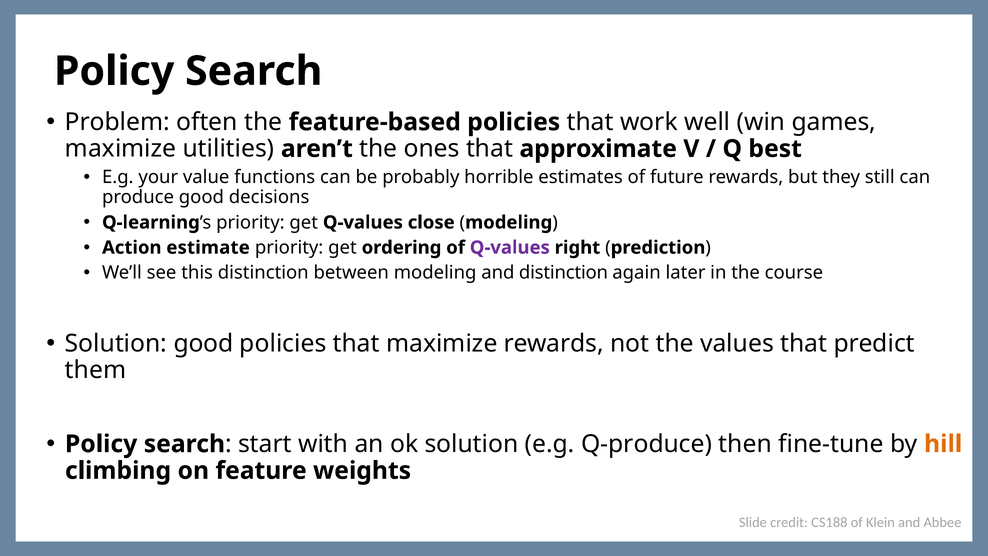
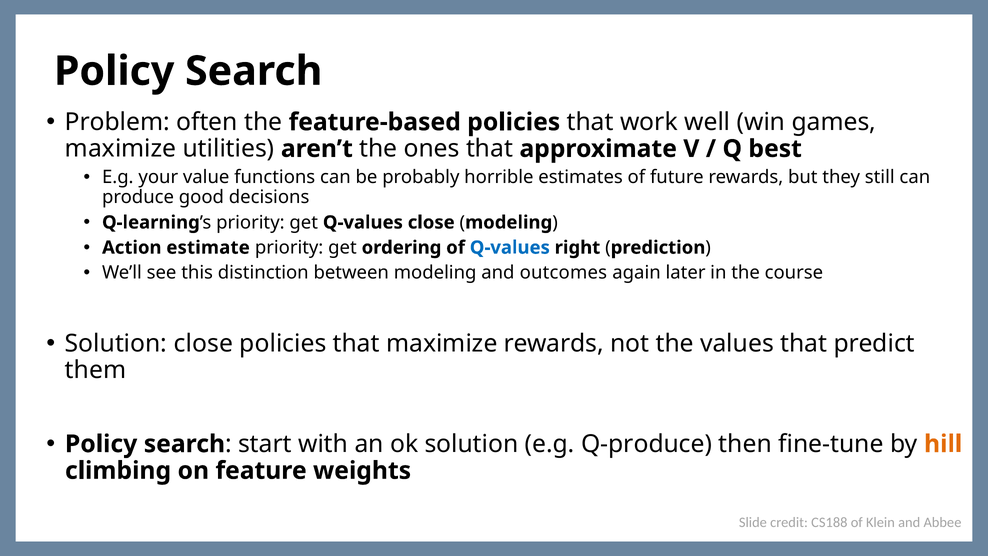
Q-values colour: purple -> blue (510, 248)
and distinction: distinction -> outcomes (563, 273)
Solution good: good -> close (203, 343)
